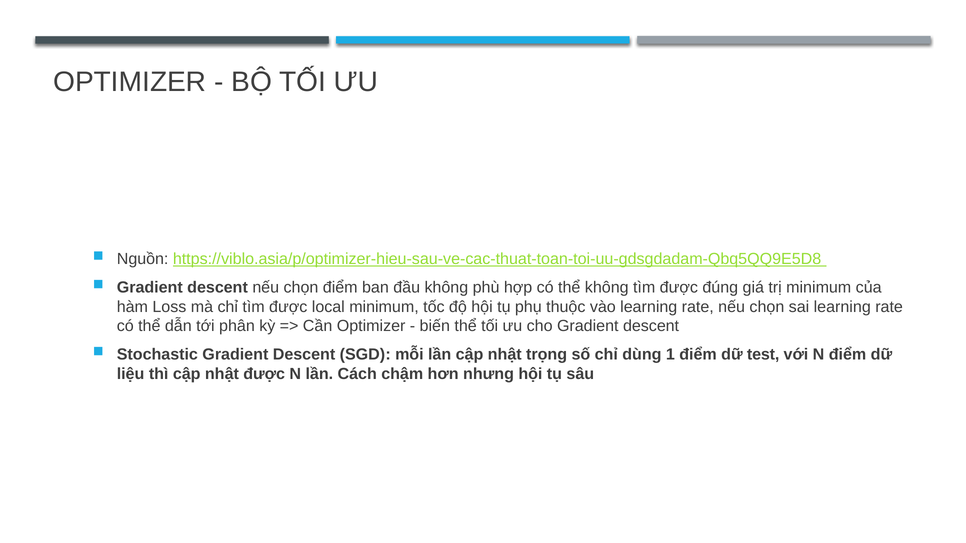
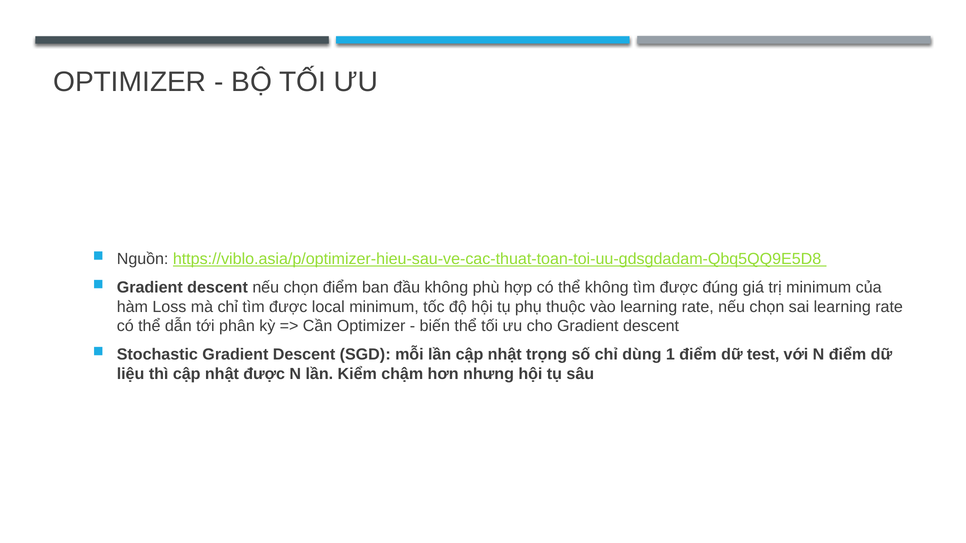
Cách: Cách -> Kiểm (357, 374)
